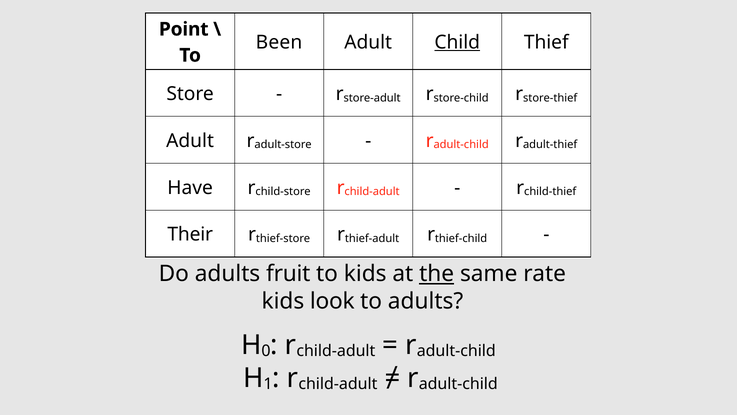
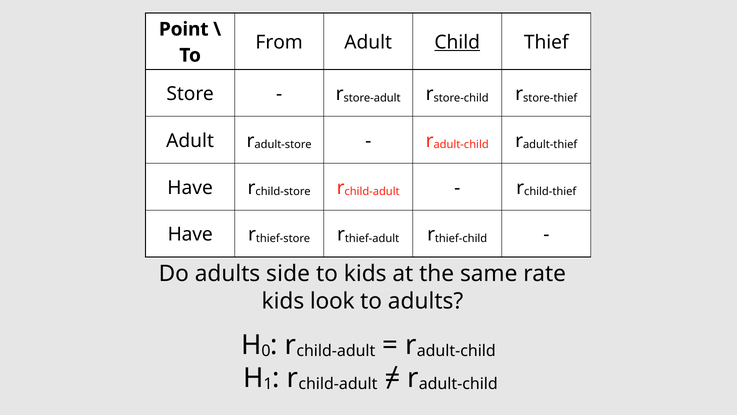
Been: Been -> From (279, 42)
Their: Their -> Have (190, 234)
fruit: fruit -> side (288, 274)
the underline: present -> none (437, 274)
